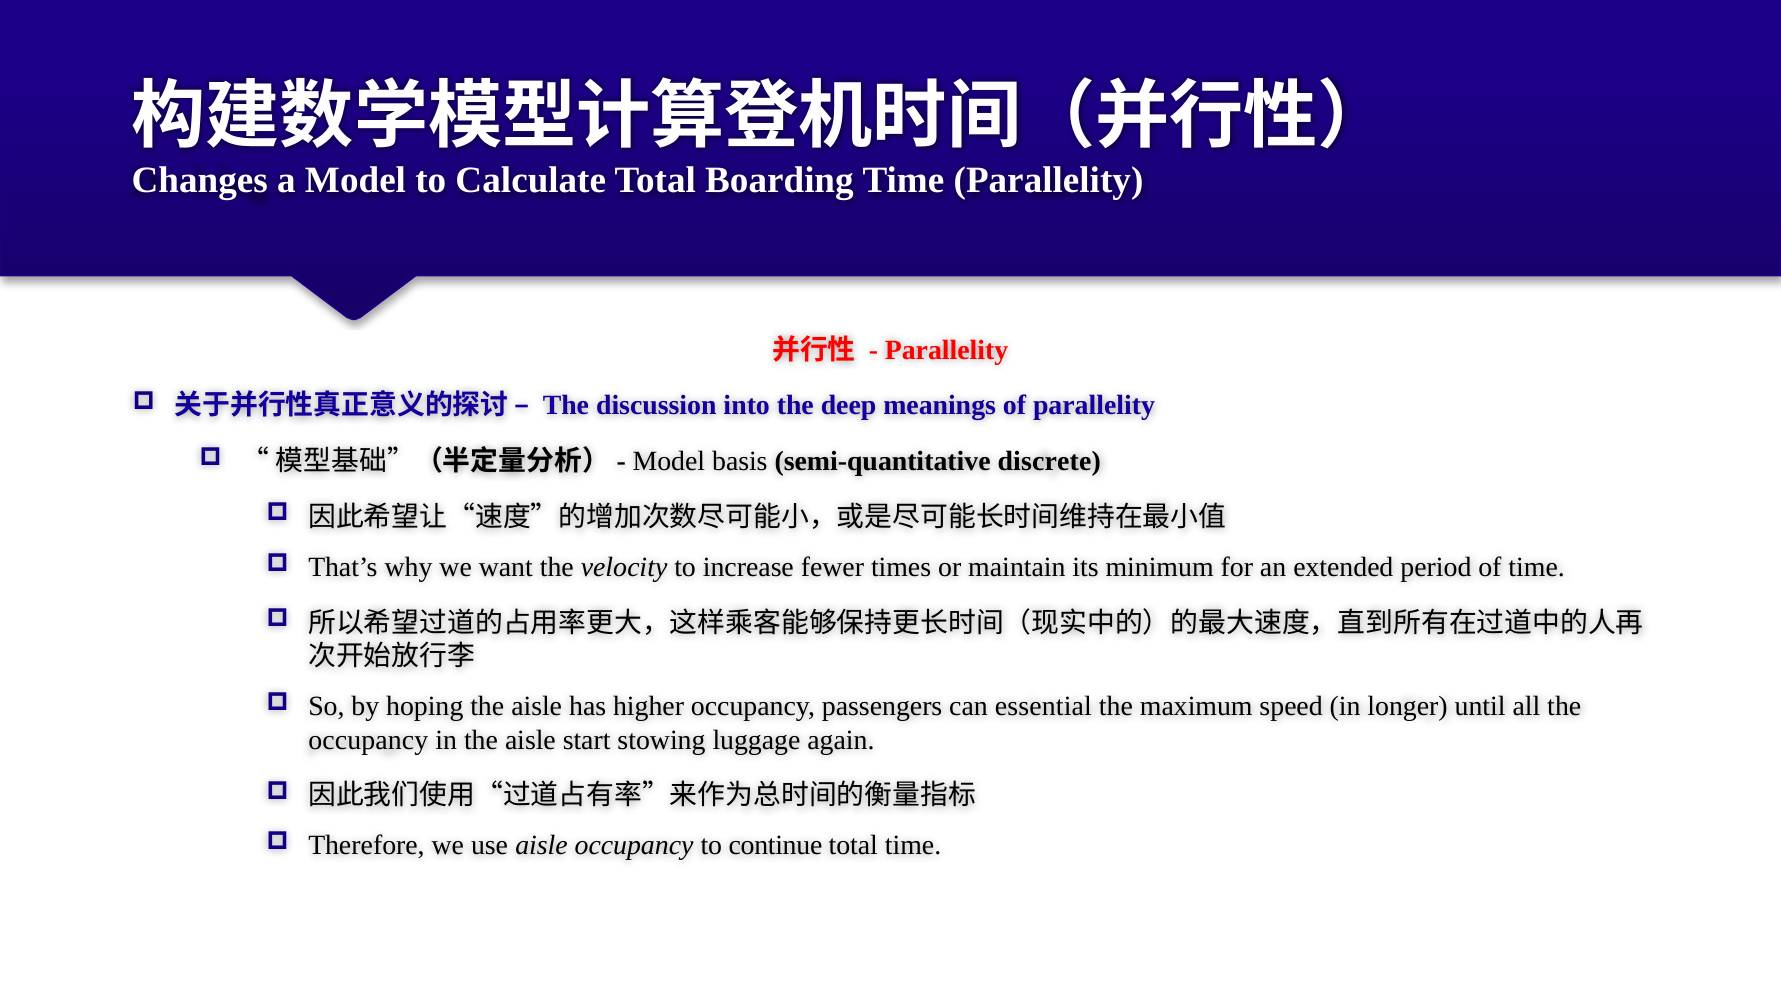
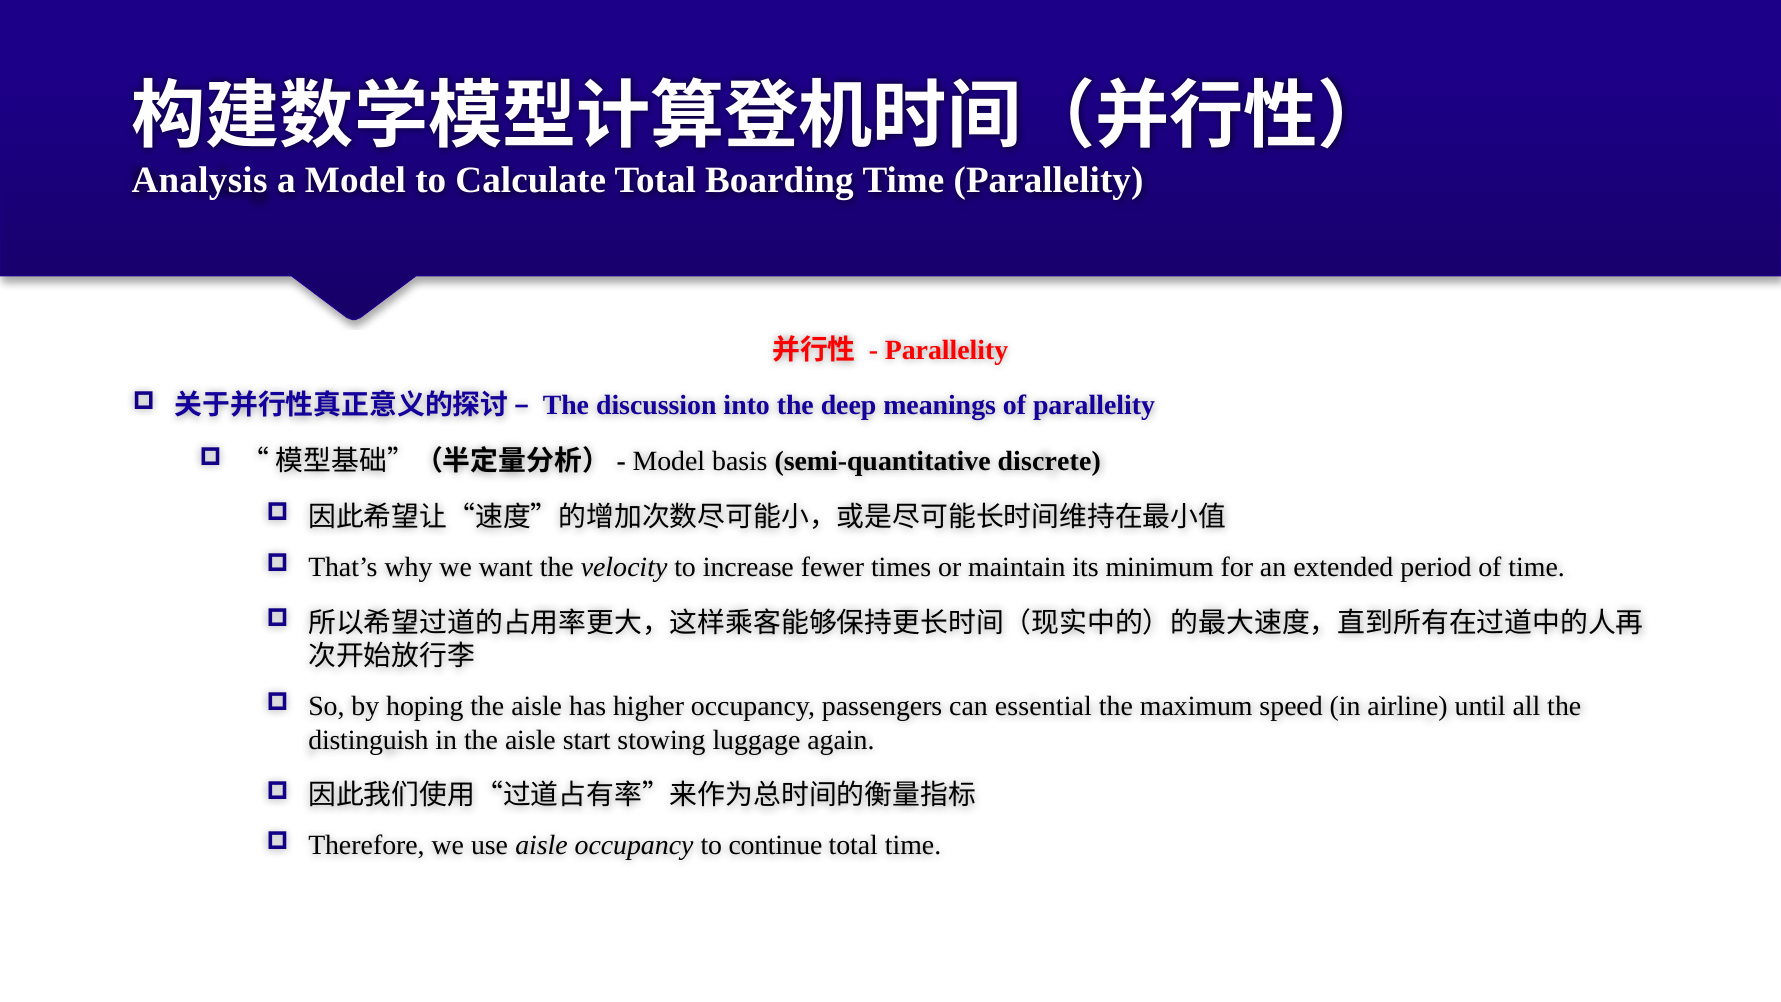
Changes: Changes -> Analysis (200, 181)
longer: longer -> airline (1408, 706)
occupancy: occupancy -> distinguish (368, 740)
